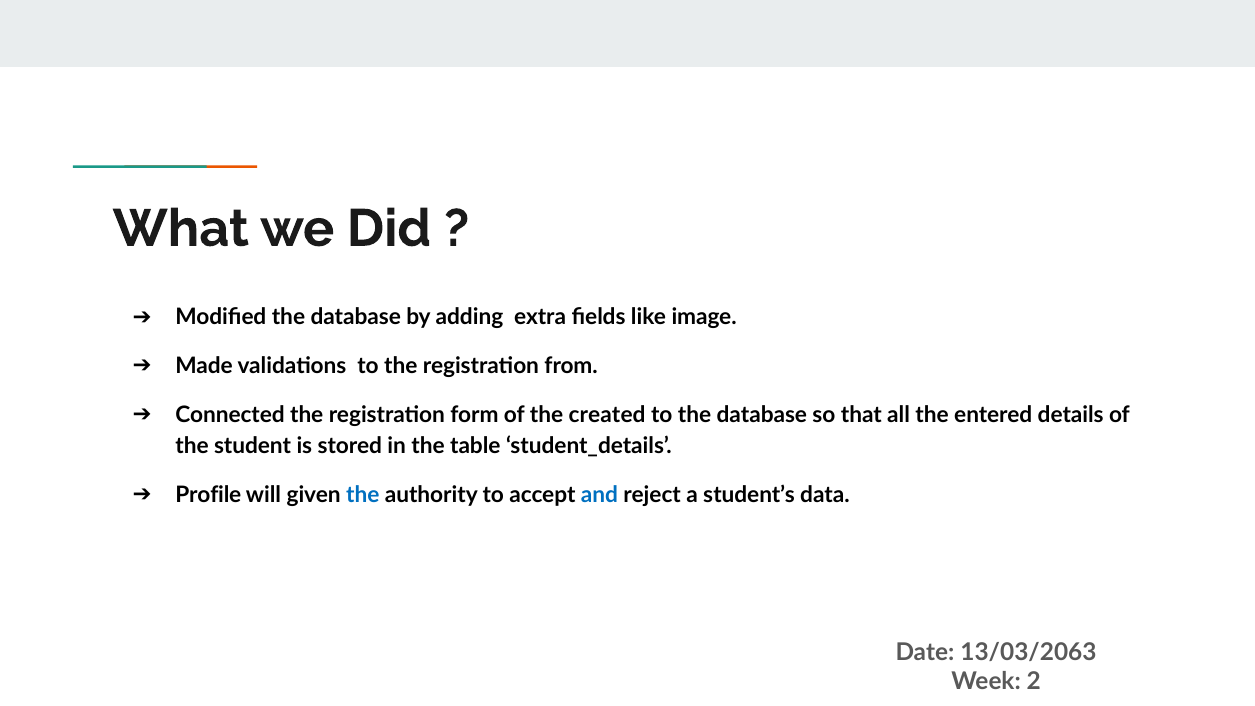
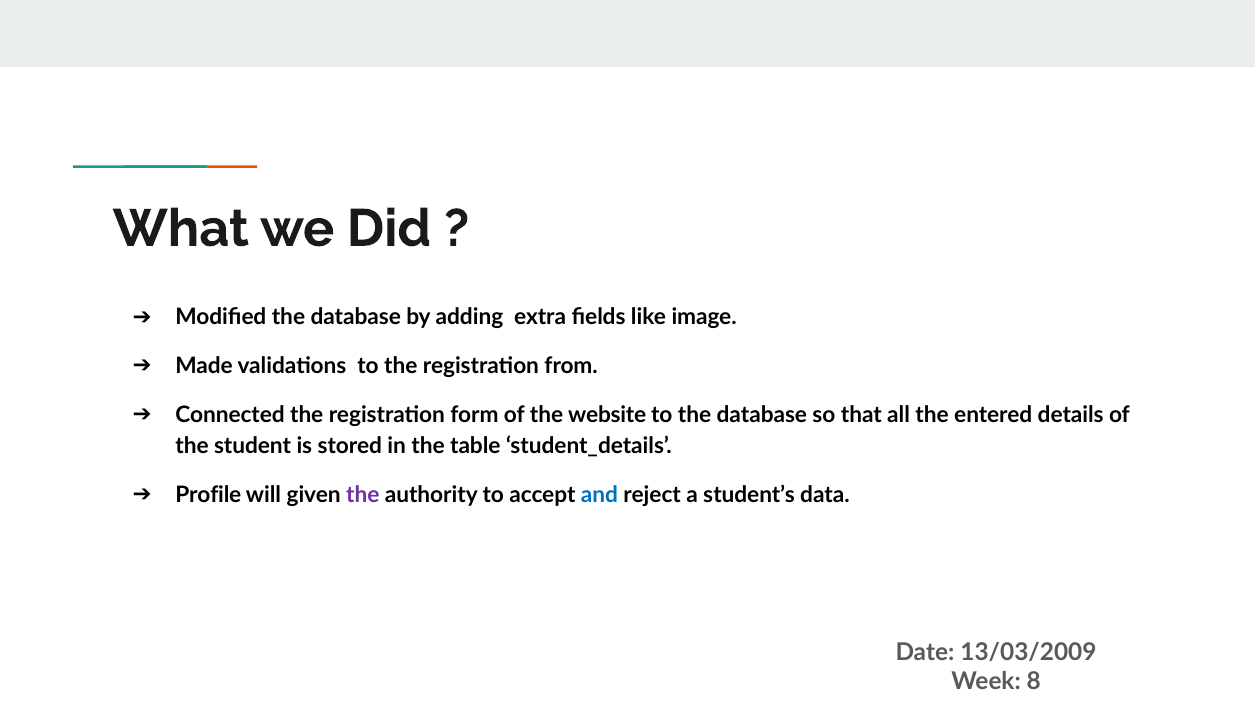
created: created -> website (607, 415)
the colour: blue -> purple (363, 495)
13/03/2063: 13/03/2063 -> 13/03/2009 (1028, 653)
2: 2 -> 8 (1034, 682)
